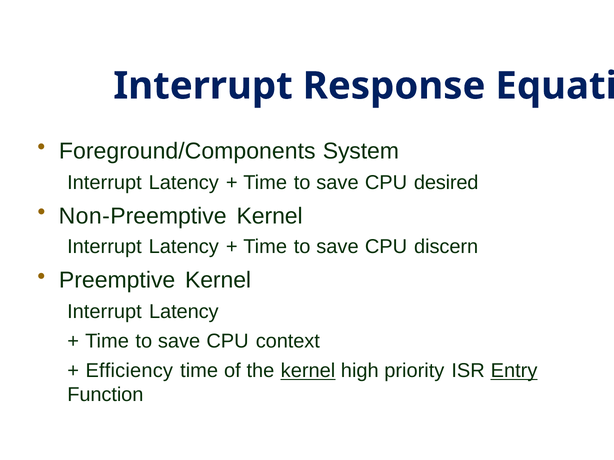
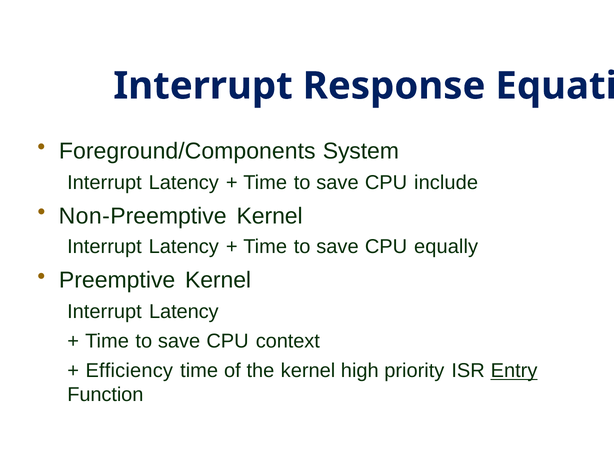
desired: desired -> include (446, 183)
discern: discern -> equally (446, 247)
kernel underline: present -> none (308, 371)
